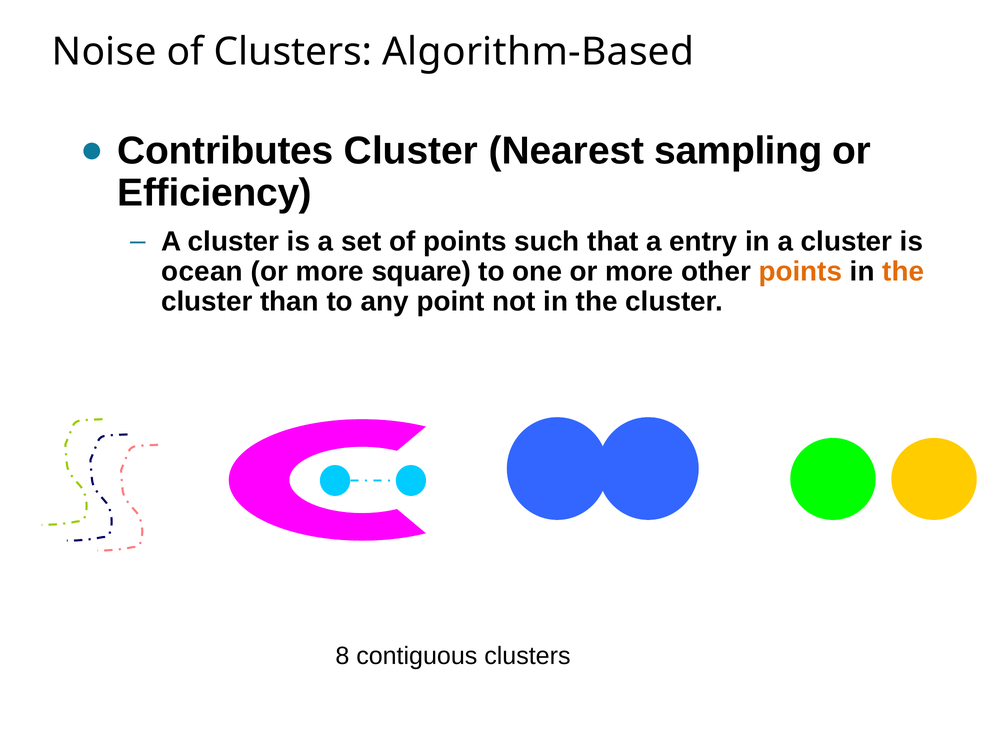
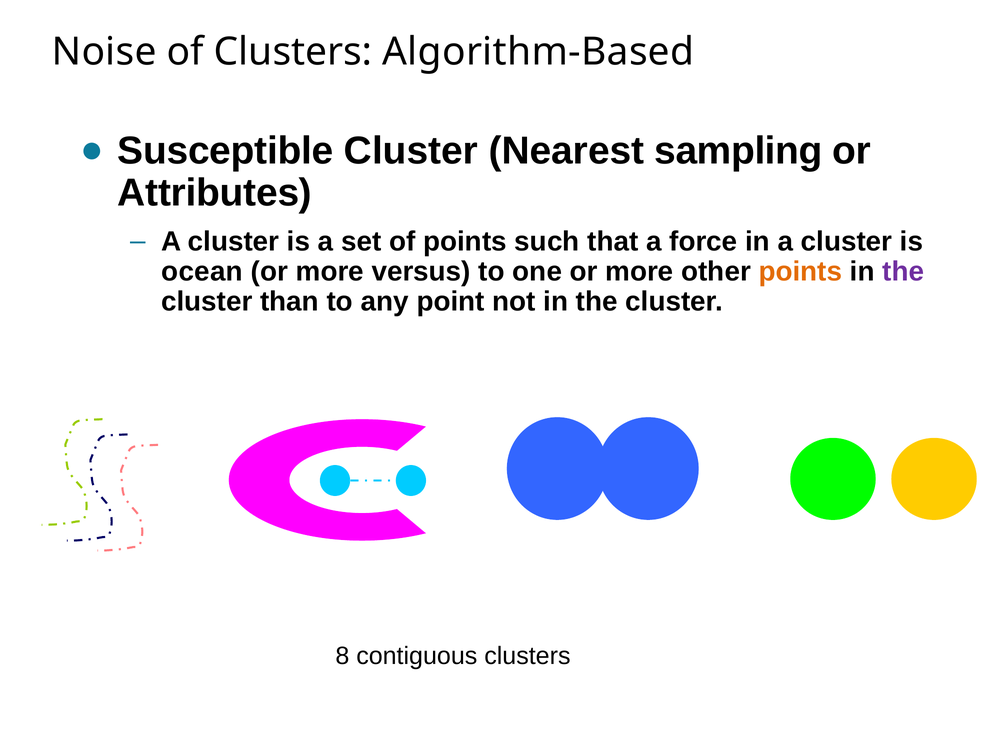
Contributes: Contributes -> Susceptible (225, 151)
Efficiency: Efficiency -> Attributes (215, 193)
entry: entry -> force (703, 242)
square: square -> versus (421, 272)
the colour: orange -> purple (903, 272)
